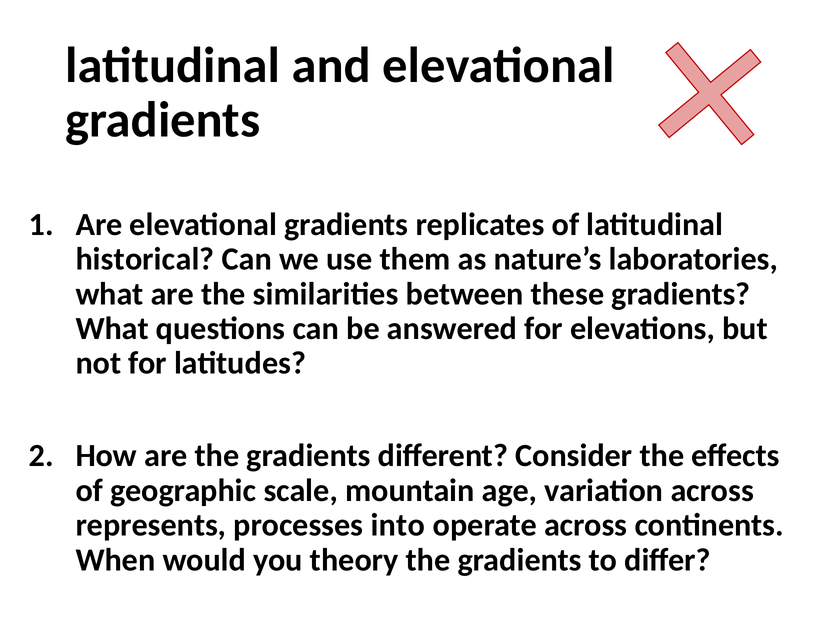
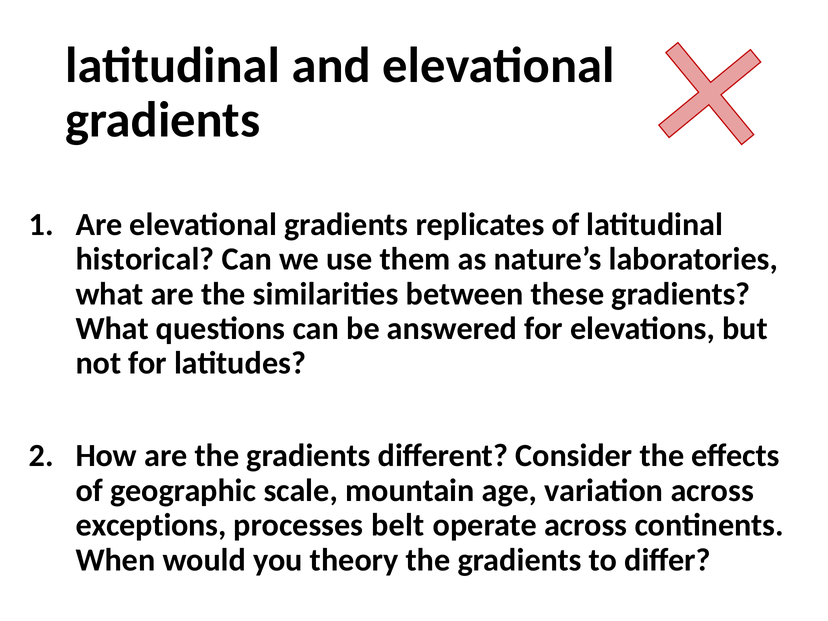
represents: represents -> exceptions (151, 525)
into: into -> belt (398, 525)
